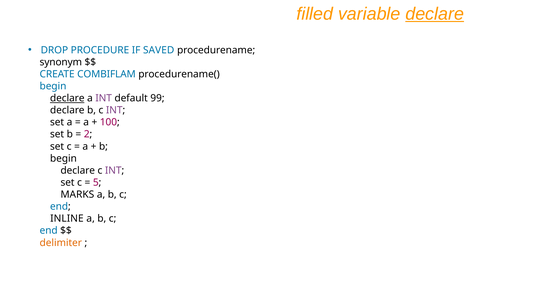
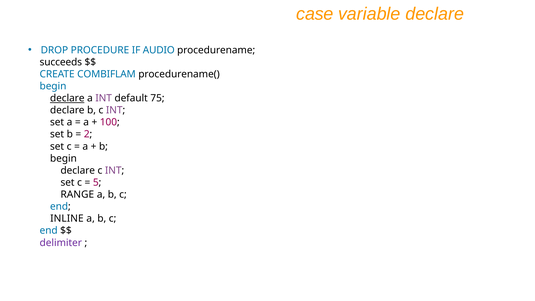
filled: filled -> case (315, 14)
declare underline: present -> none (435, 14)
SAVED: SAVED -> AUDIO (159, 50)
synonym: synonym -> succeeds (61, 62)
99: 99 -> 75 (157, 98)
MARKS: MARKS -> RANGE (77, 195)
delimiter colour: orange -> purple (61, 243)
